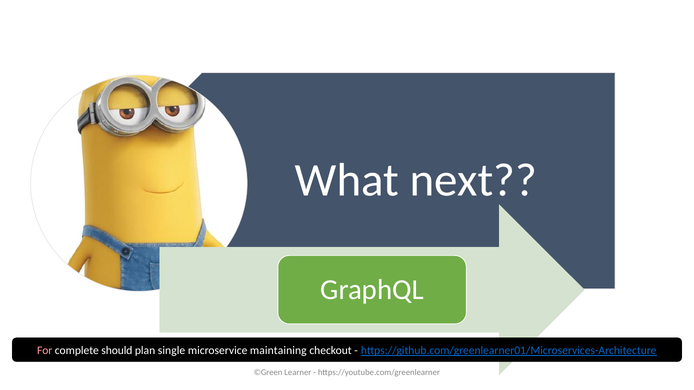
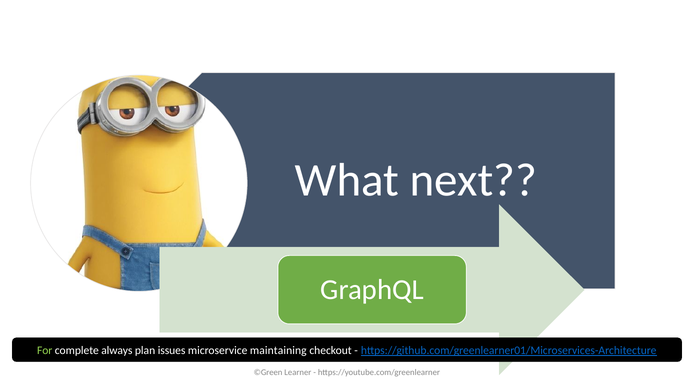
For colour: pink -> light green (45, 351)
should: should -> always (117, 351)
single: single -> issues (172, 351)
